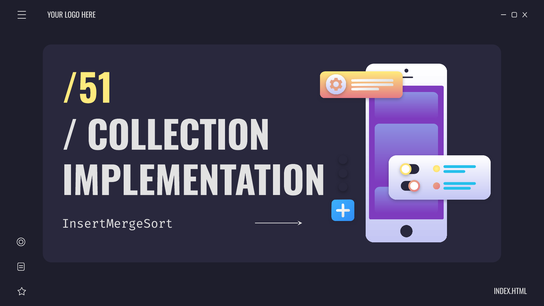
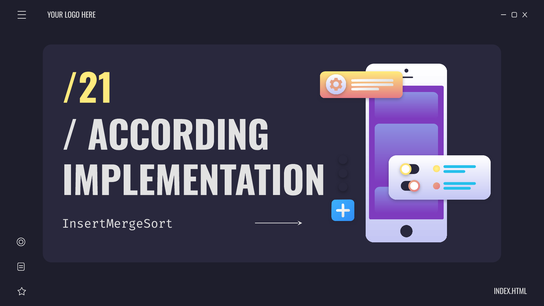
/51: /51 -> /21 (87, 90)
COLLECTION: COLLECTION -> ACCORDING (178, 137)
